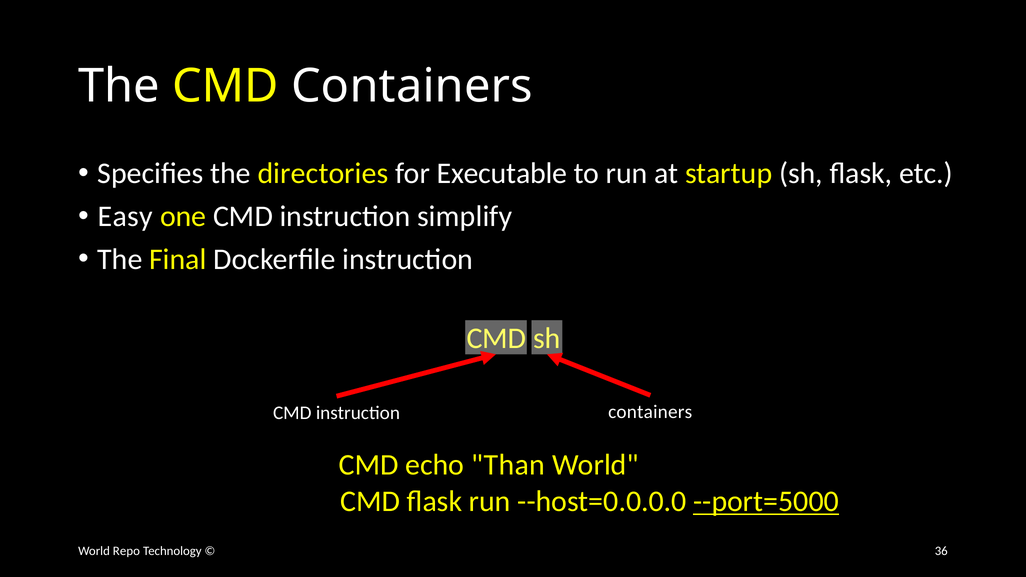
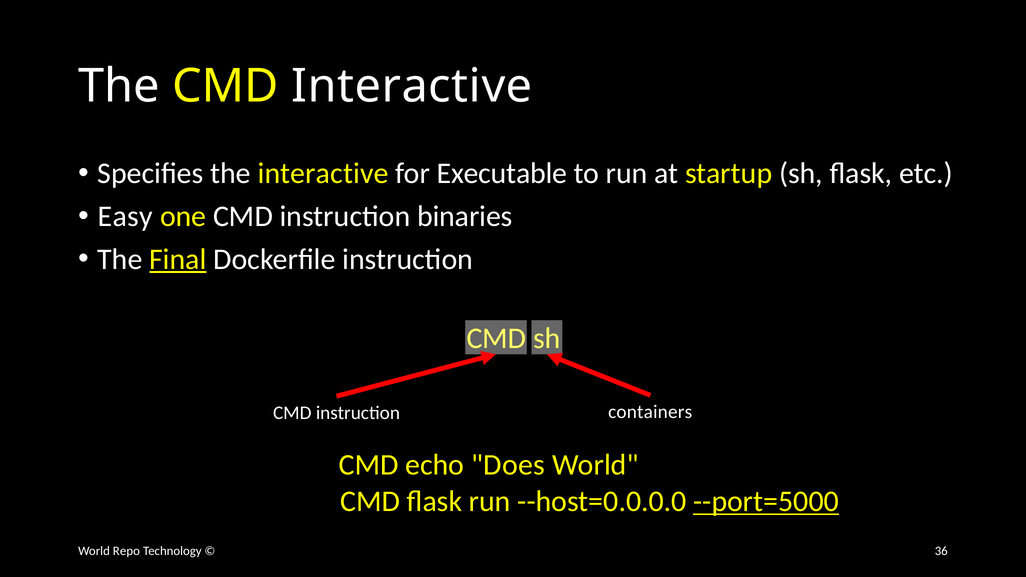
CMD Containers: Containers -> Interactive (412, 86)
the directories: directories -> interactive (323, 173)
simplify: simplify -> binaries (465, 216)
Final underline: none -> present (178, 259)
Than: Than -> Does (508, 465)
